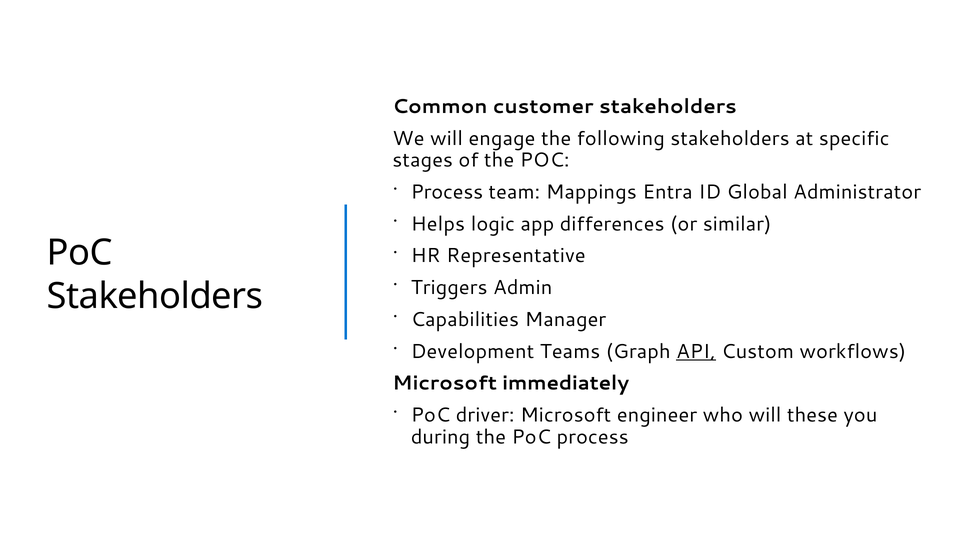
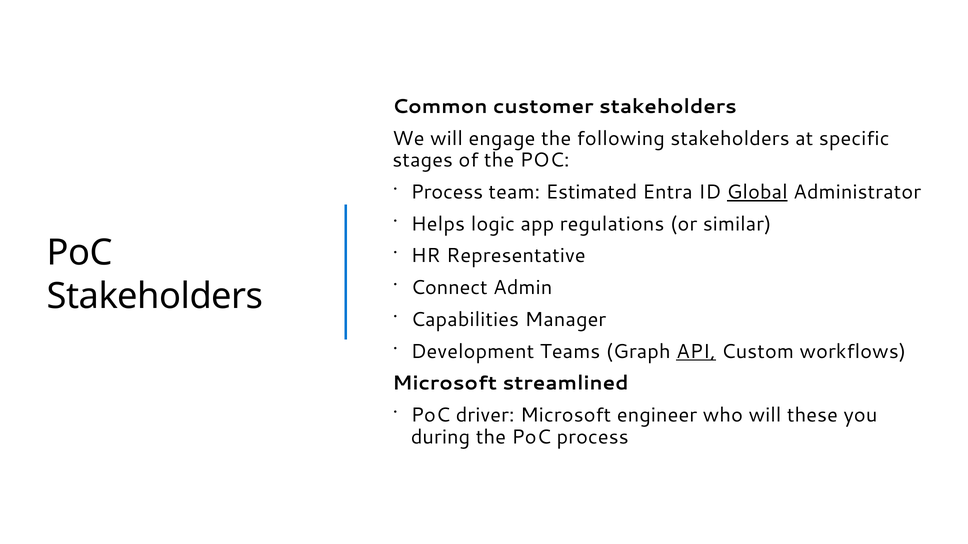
Mappings: Mappings -> Estimated (591, 192)
Global underline: none -> present (757, 192)
differences: differences -> regulations (612, 224)
Triggers: Triggers -> Connect (449, 288)
immediately: immediately -> streamlined (566, 384)
